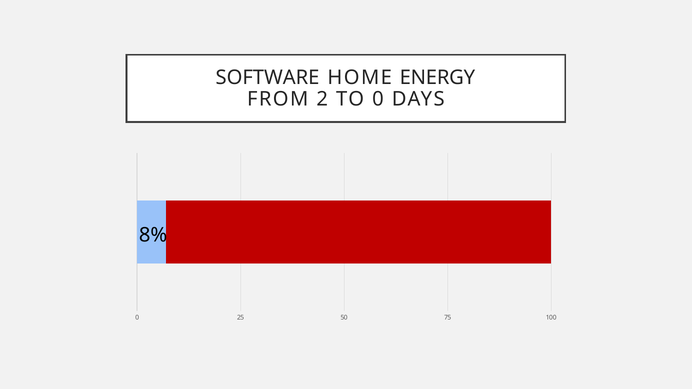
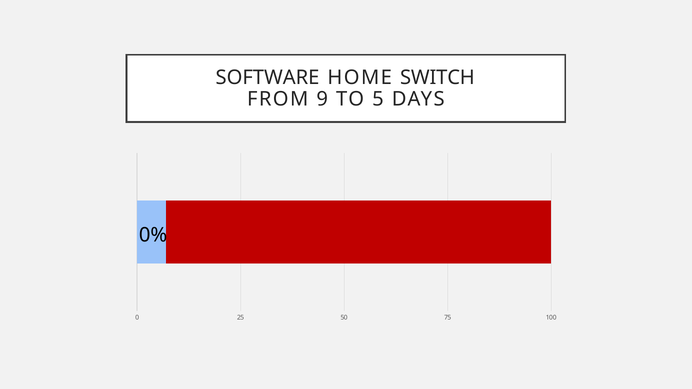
ENERGY: ENERGY -> SWITCH (437, 77)
2: 2 -> 9 (322, 99)
TO 0: 0 -> 5 (378, 99)
8%: 8% -> 0% (153, 235)
